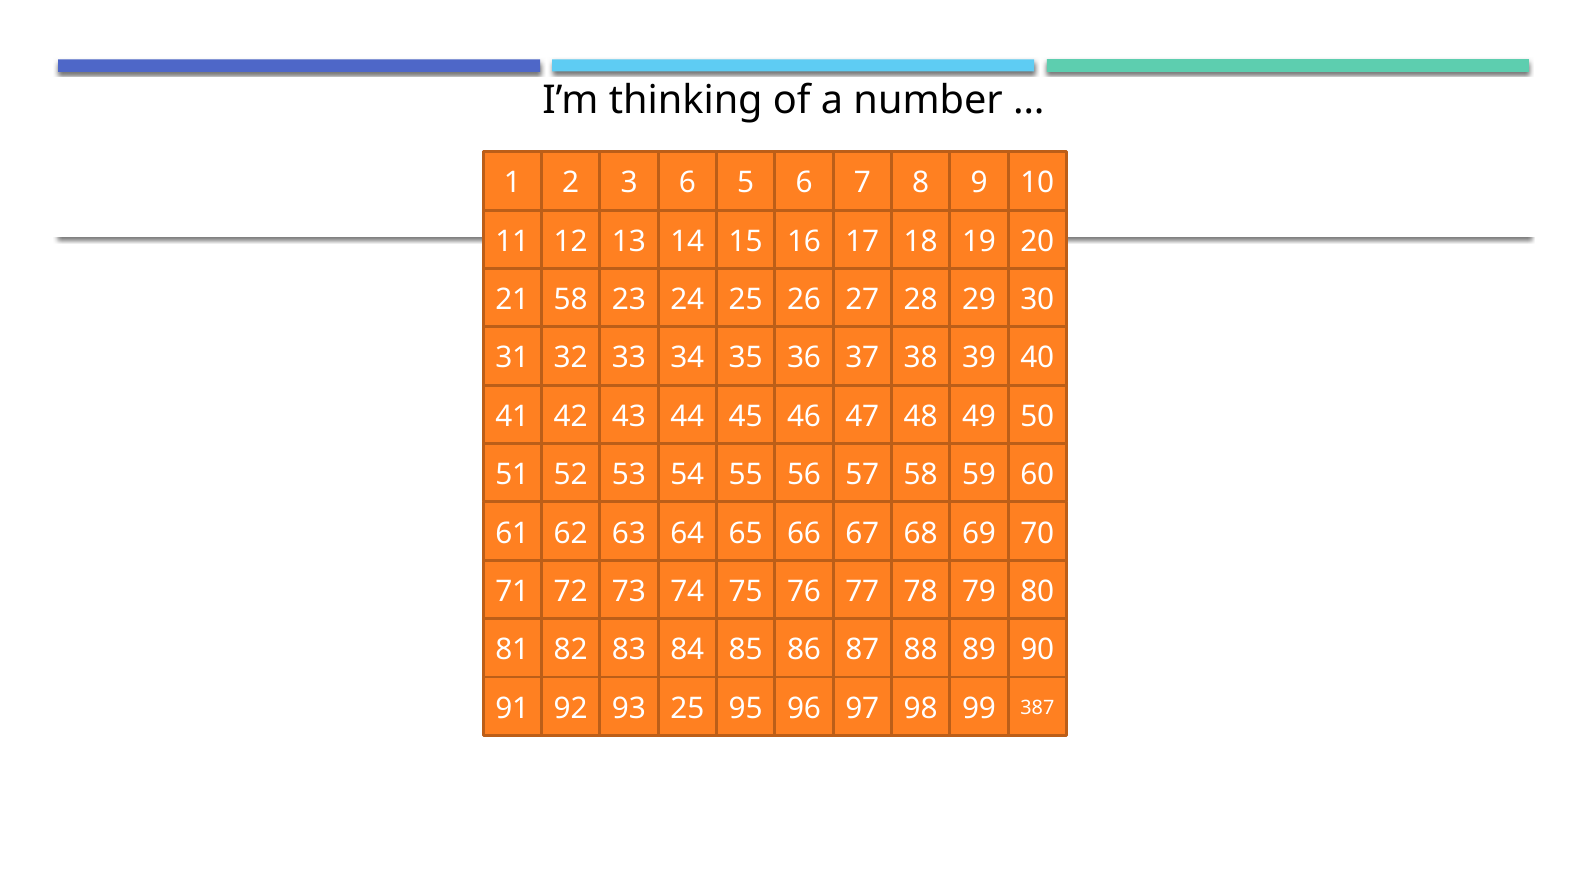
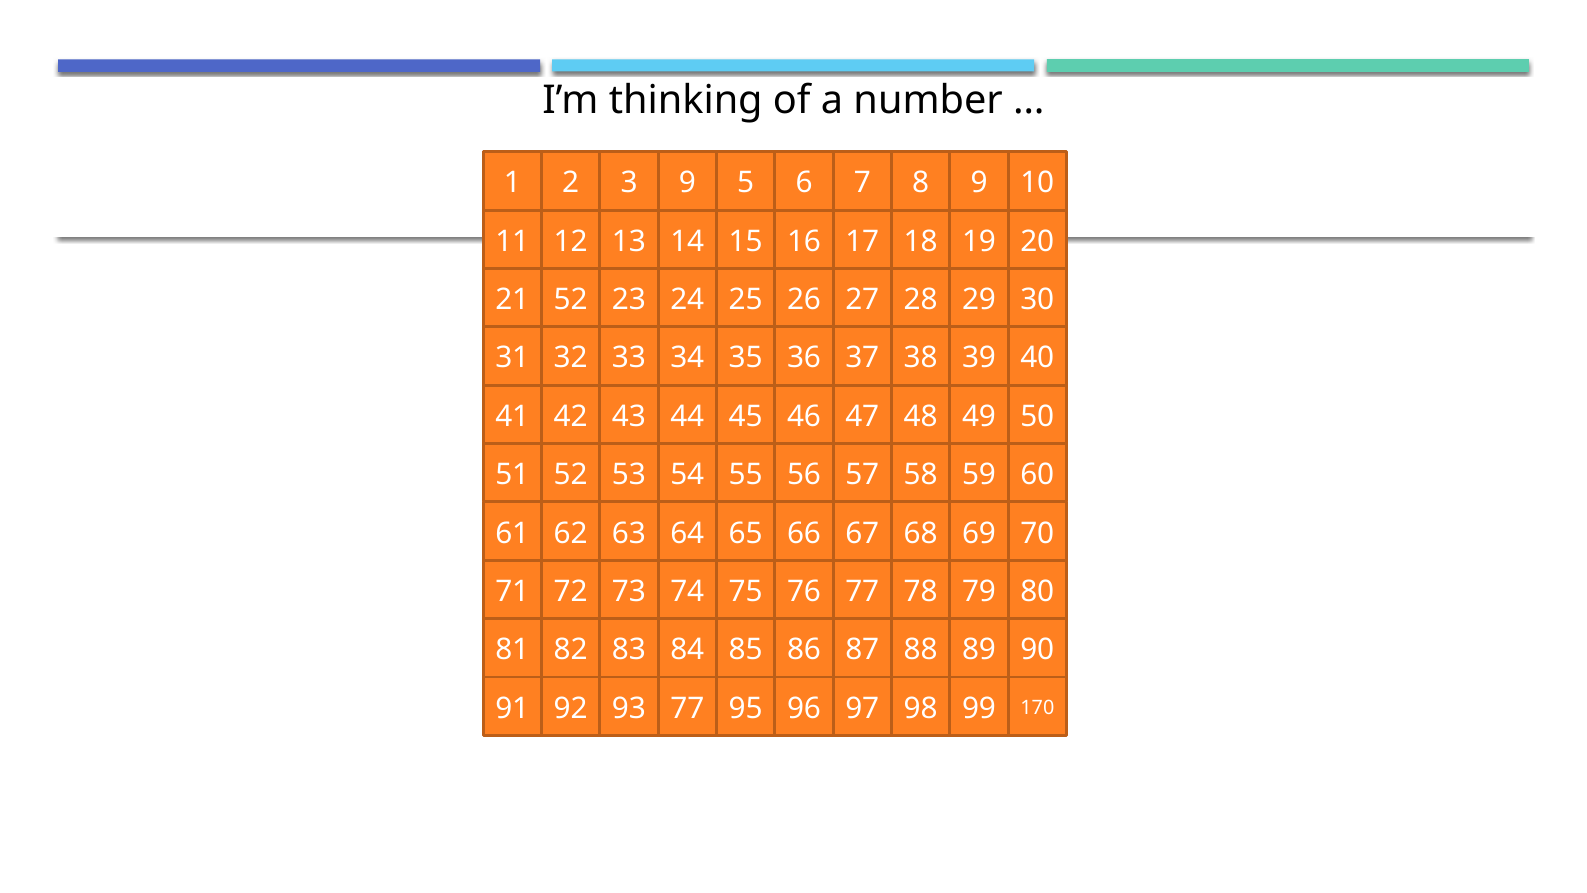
3 6: 6 -> 9 (687, 183)
21 58: 58 -> 52 (571, 300)
93 25: 25 -> 77 (687, 708)
387: 387 -> 170 (1037, 707)
